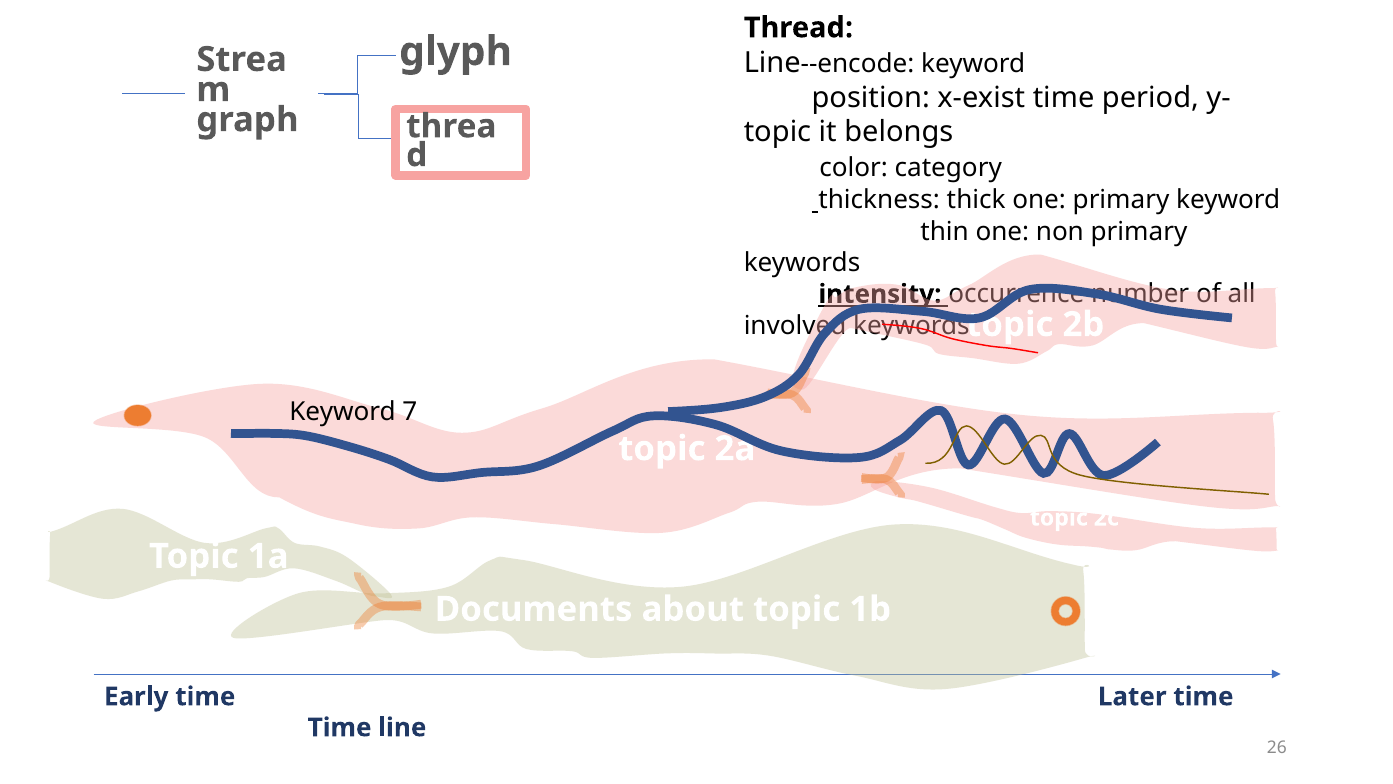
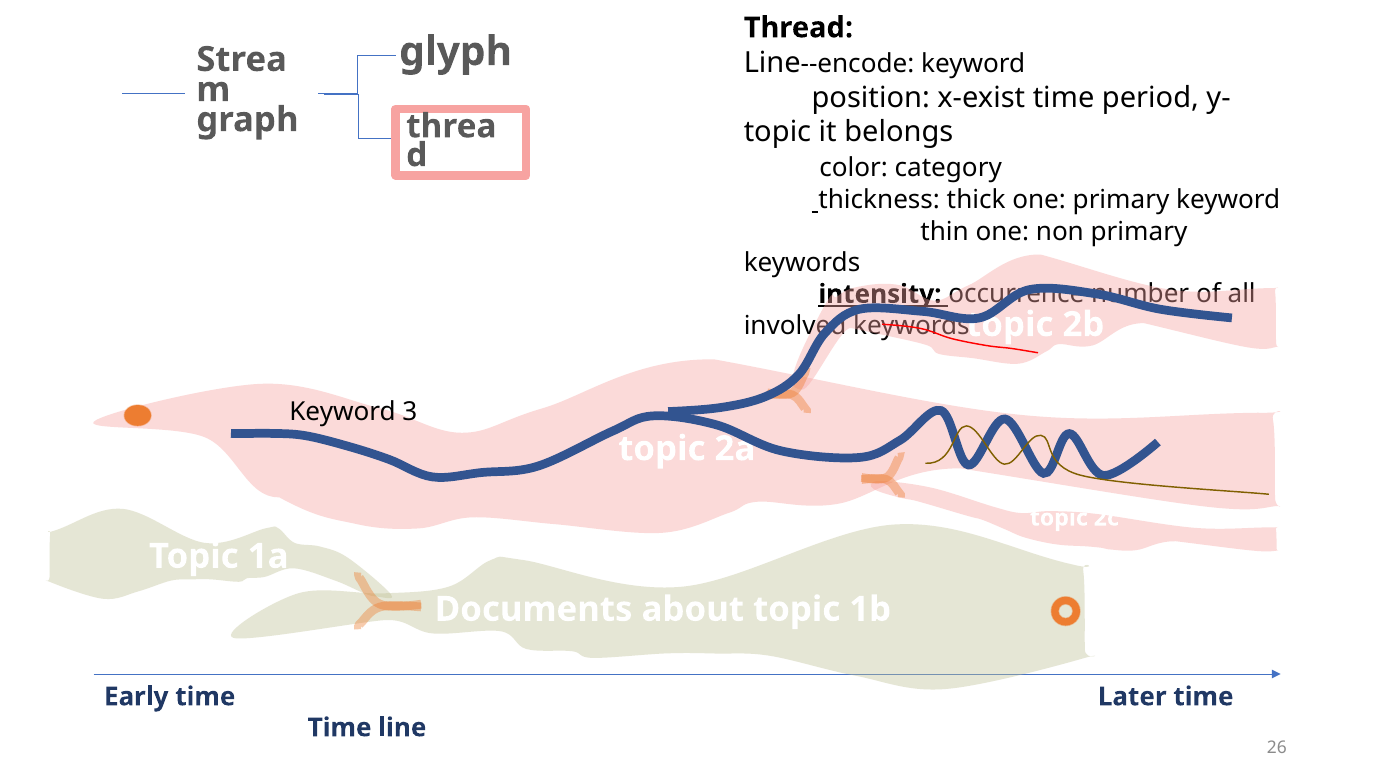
7: 7 -> 3 (410, 412)
